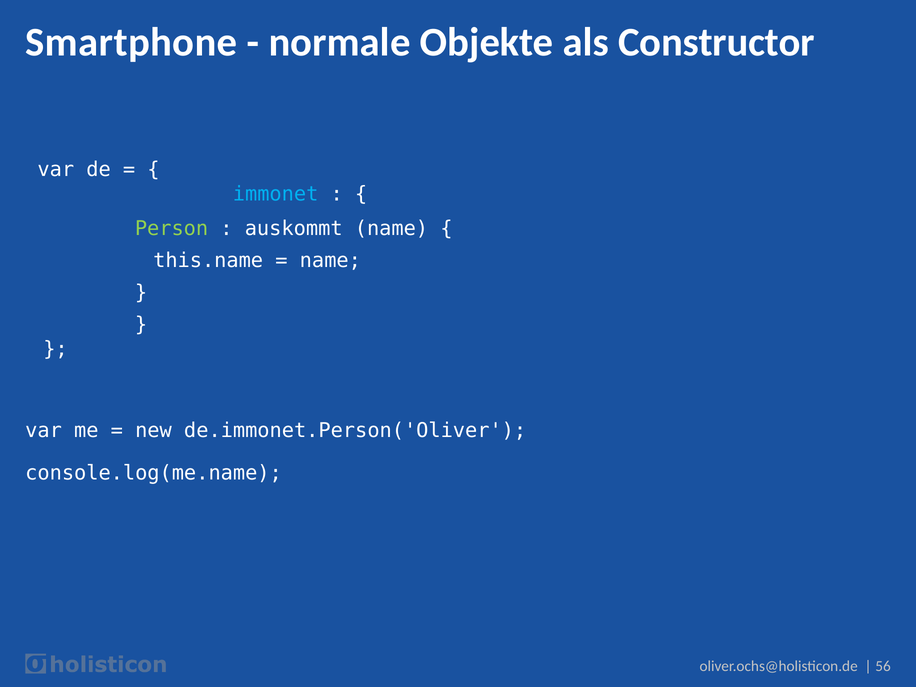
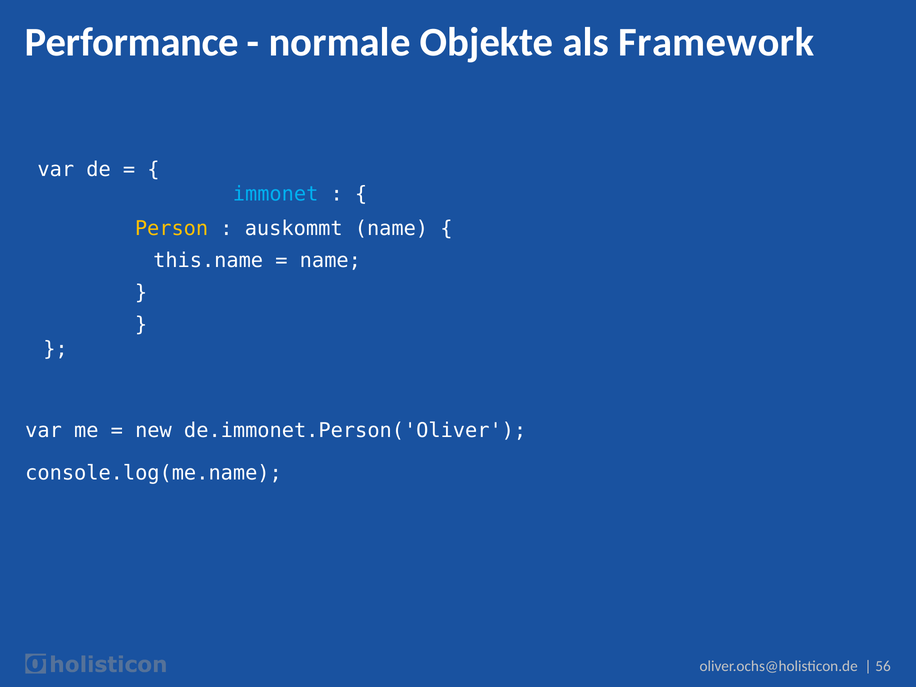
Smartphone: Smartphone -> Performance (132, 42)
Constructor: Constructor -> Framework (716, 42)
Person colour: light green -> yellow (172, 228)
